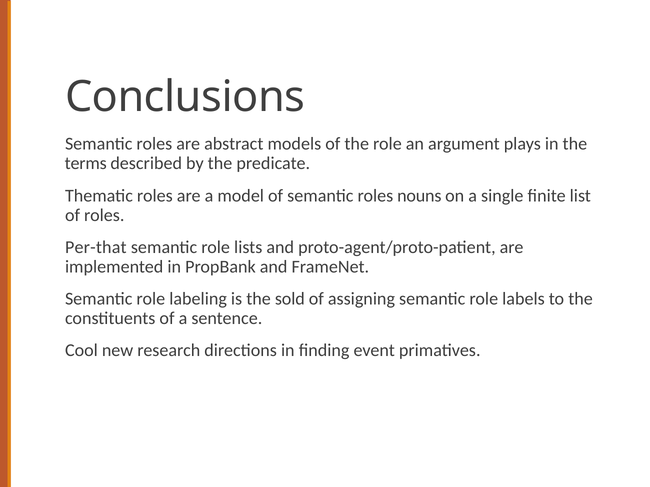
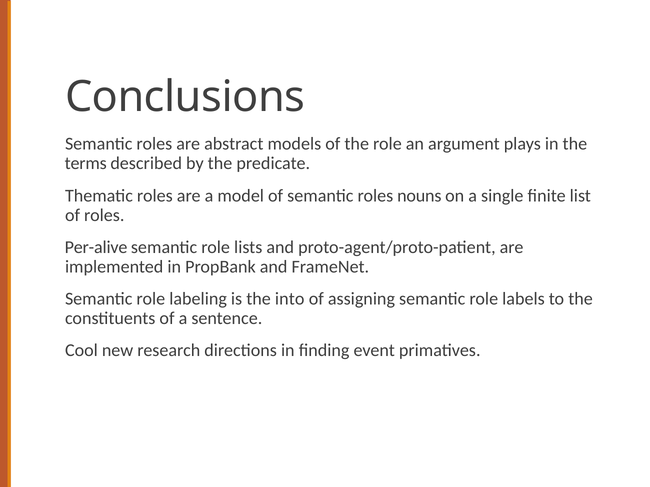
Per-that: Per-that -> Per-alive (96, 248)
sold: sold -> into (290, 299)
